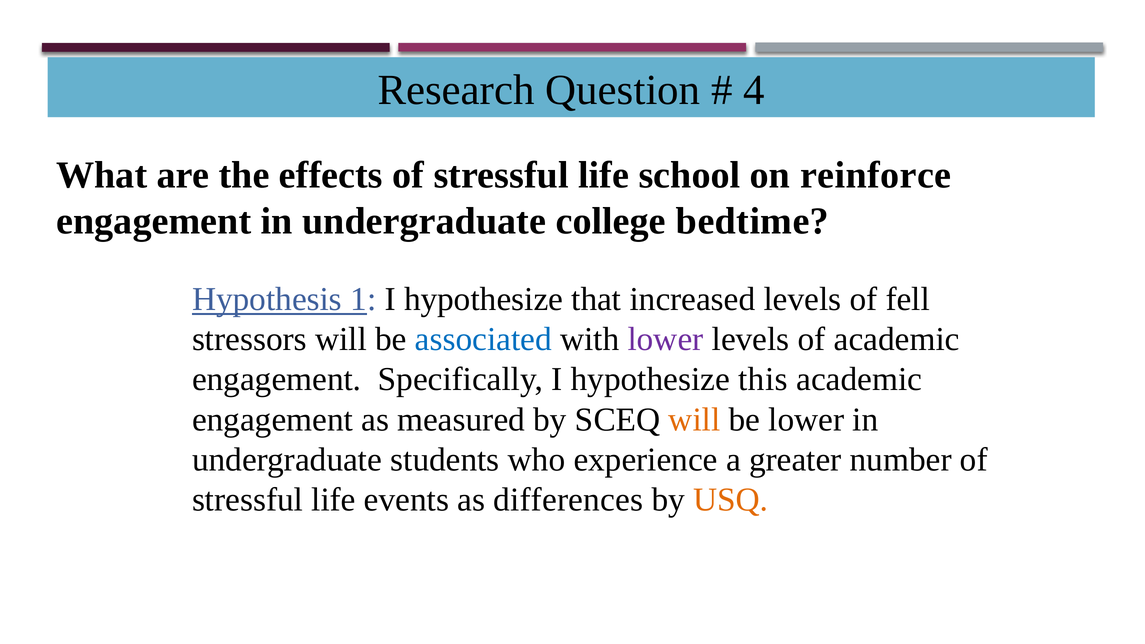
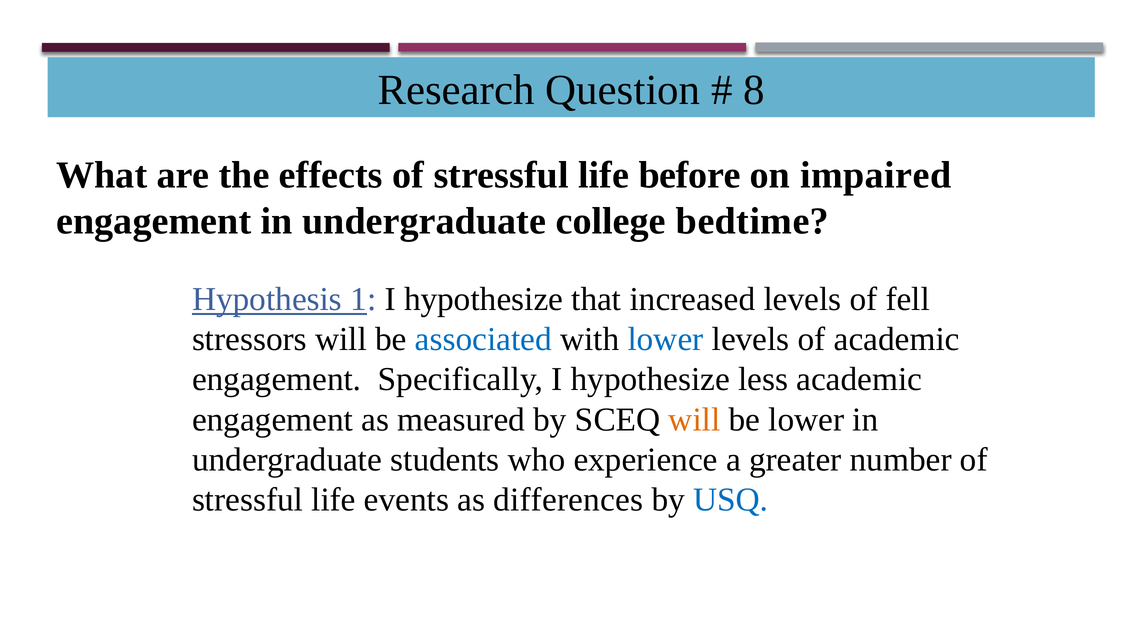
4: 4 -> 8 (754, 90)
school: school -> before (690, 175)
reinforce: reinforce -> impaired (876, 175)
lower colour: purple -> blue (666, 339)
this: this -> less (763, 379)
USQ colour: orange -> blue (731, 500)
